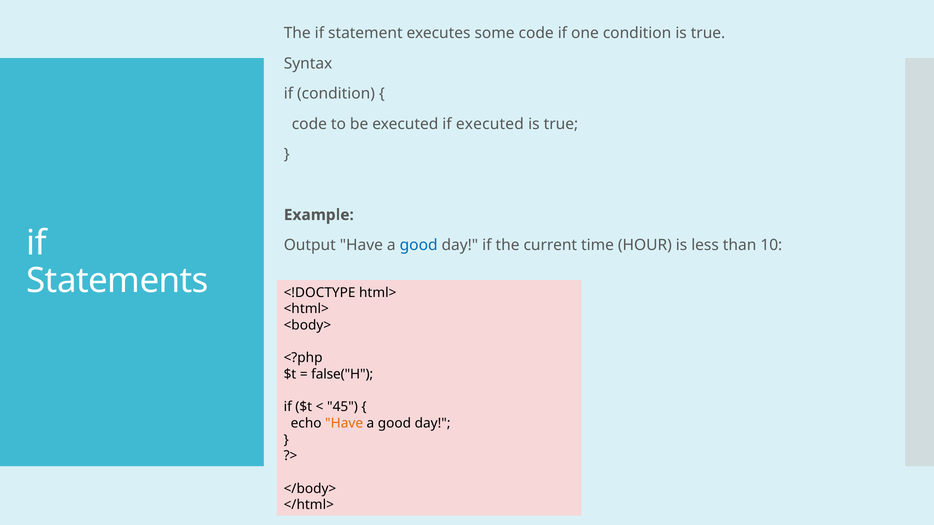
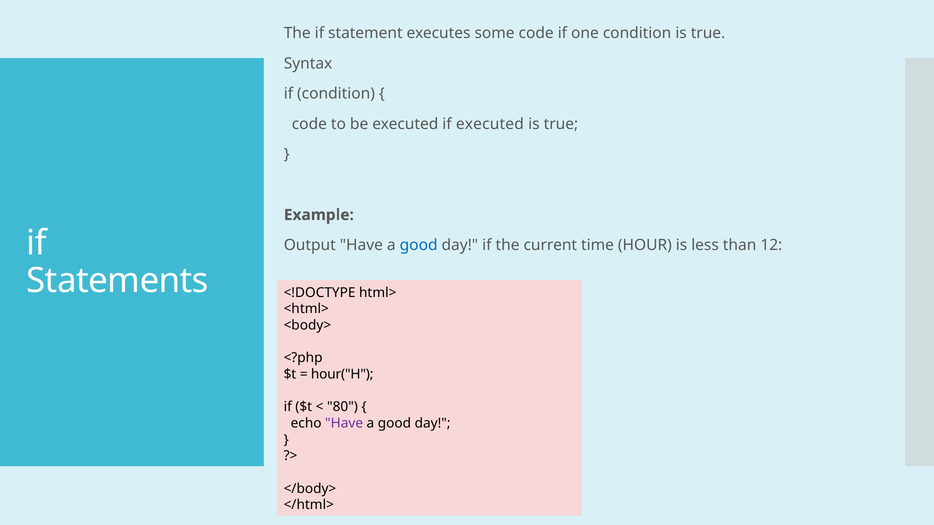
10: 10 -> 12 (771, 245)
false("H: false("H -> hour("H (342, 375)
45: 45 -> 80 (342, 407)
Have colour: orange -> purple (344, 424)
